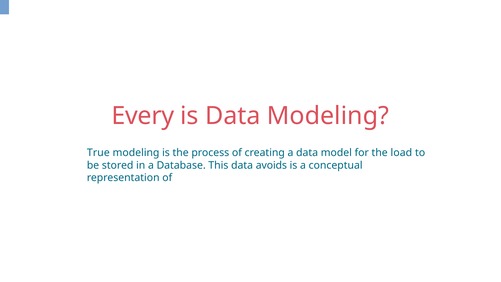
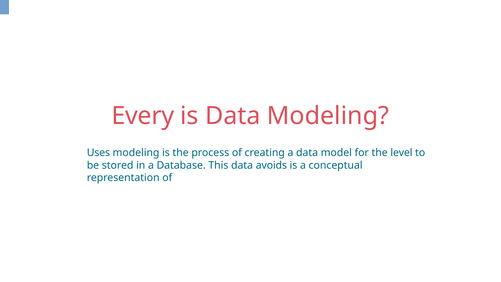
True: True -> Uses (98, 153)
load: load -> level (401, 153)
